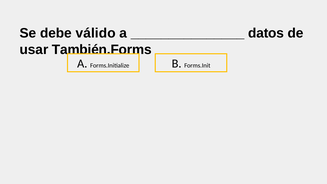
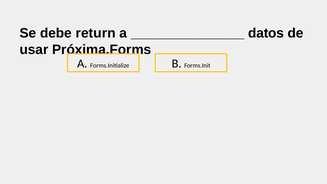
válido: válido -> return (96, 33)
También.Forms: También.Forms -> Próxima.Forms (102, 50)
